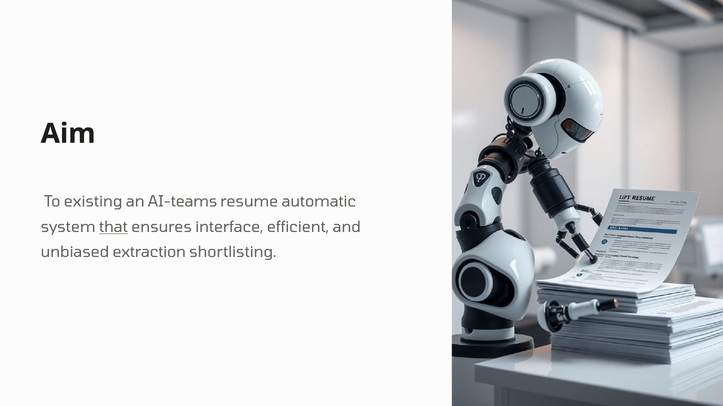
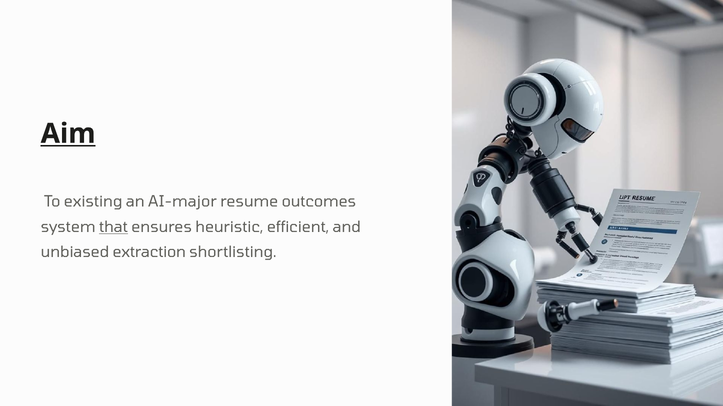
Aim underline: none -> present (68, 134)
AI-teams: AI-teams -> AI-major (182, 202)
automatic: automatic -> outcomes (319, 202)
interface: interface -> heuristic (229, 227)
